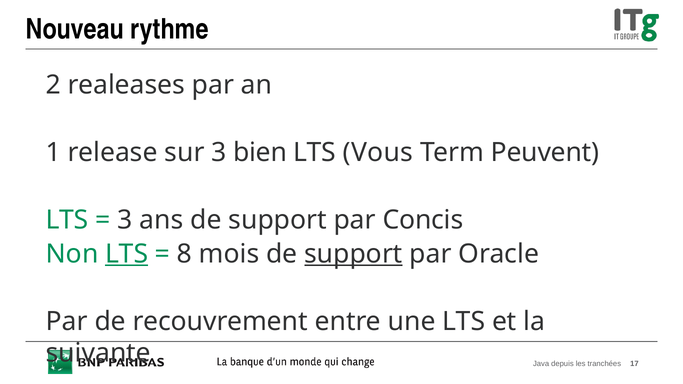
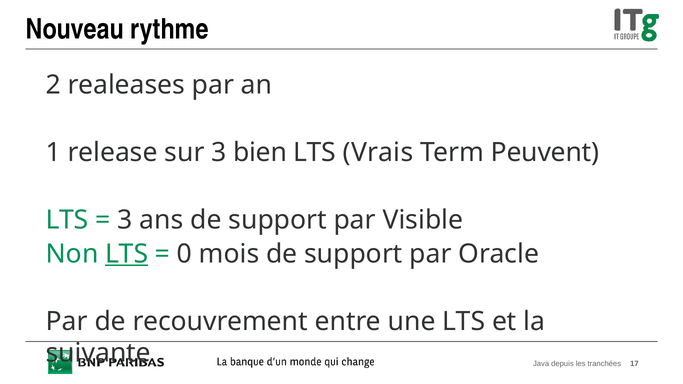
Vous: Vous -> Vrais (378, 153)
Concis: Concis -> Visible (423, 220)
8: 8 -> 0 (184, 254)
support underline: present -> none (353, 254)
